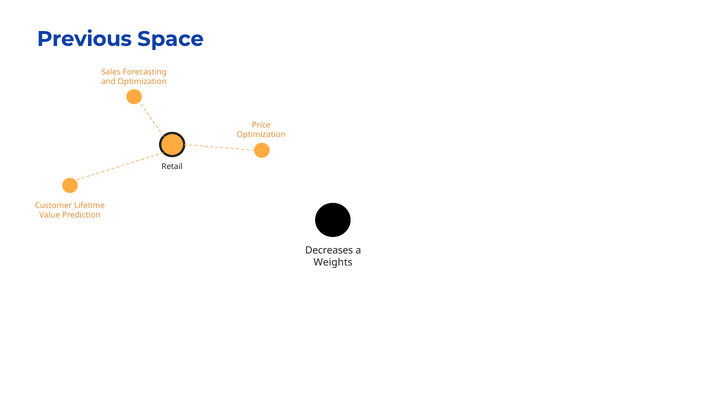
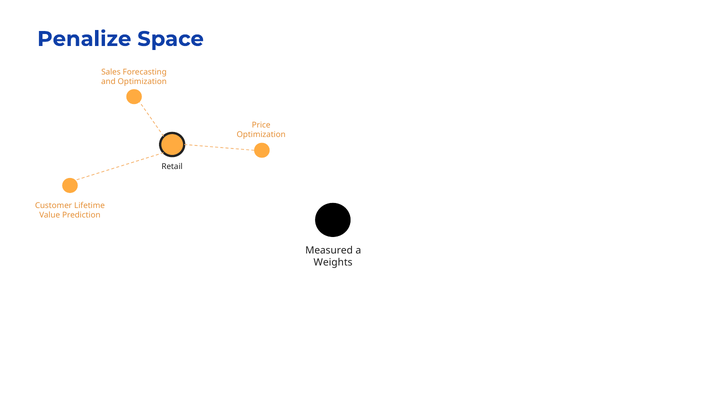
Previous: Previous -> Penalize (84, 39)
Decreases: Decreases -> Measured (329, 250)
